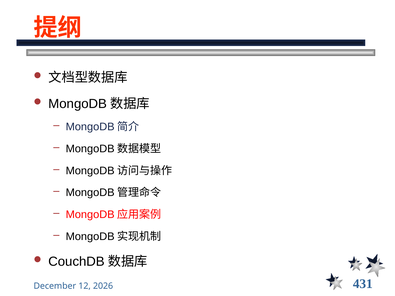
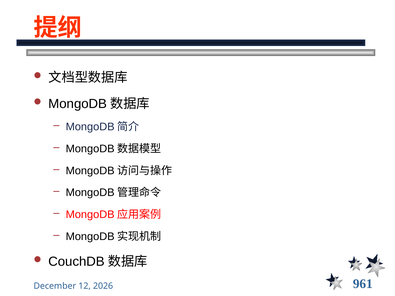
431: 431 -> 961 (363, 284)
